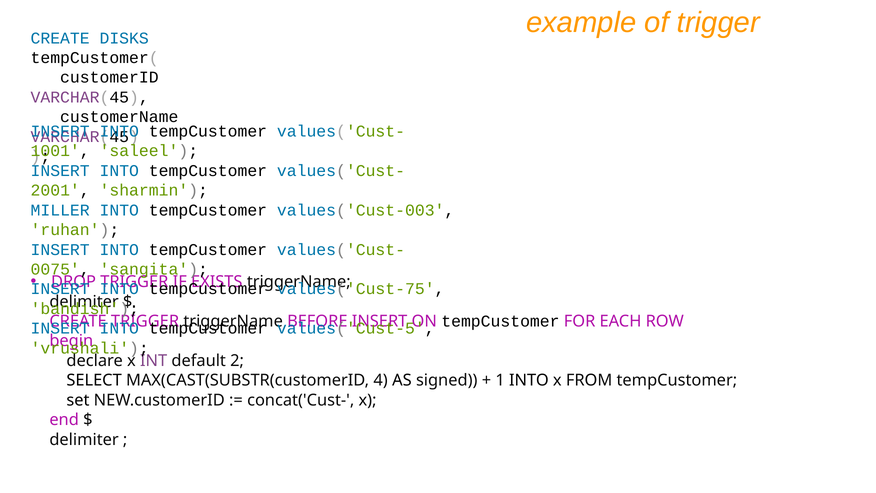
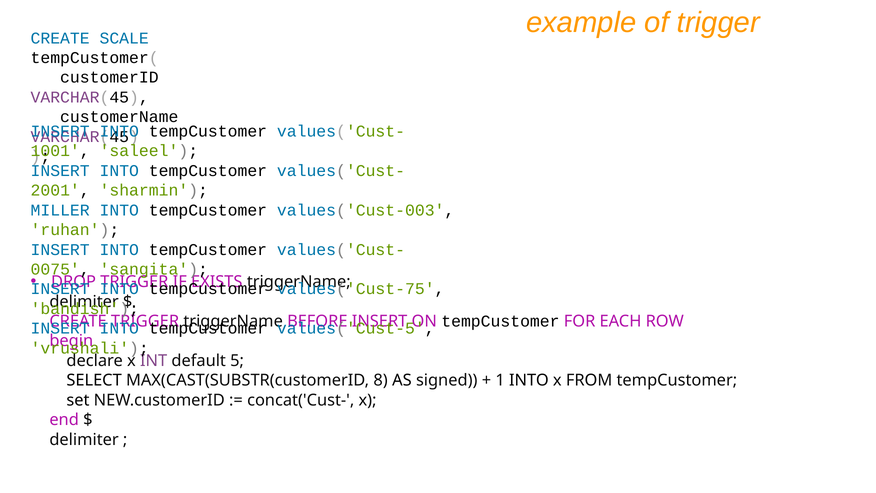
DISKS: DISKS -> SCALE (124, 38)
2: 2 -> 5 (237, 361)
4: 4 -> 8 (381, 380)
